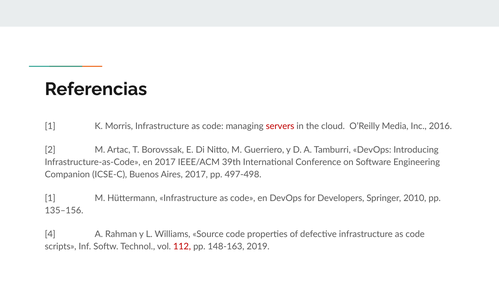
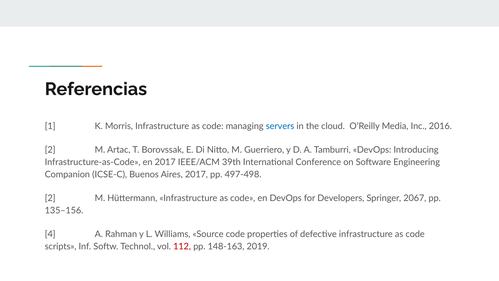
servers colour: red -> blue (280, 126)
1: 1 -> 2 (50, 198)
2010: 2010 -> 2067 (415, 198)
